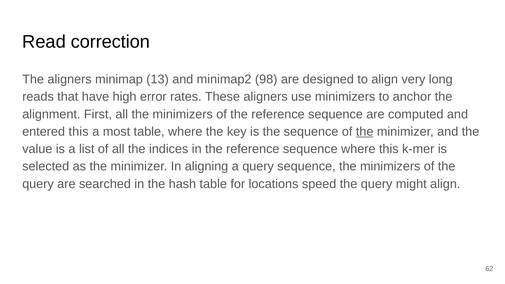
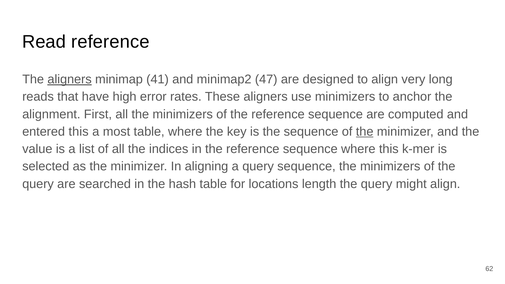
Read correction: correction -> reference (110, 42)
aligners underline: none -> present (70, 79)
13: 13 -> 41 (158, 79)
98: 98 -> 47 (266, 79)
speed: speed -> length (319, 184)
